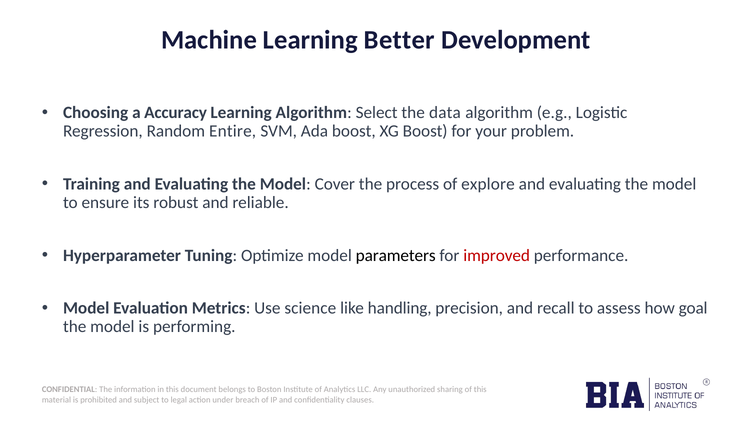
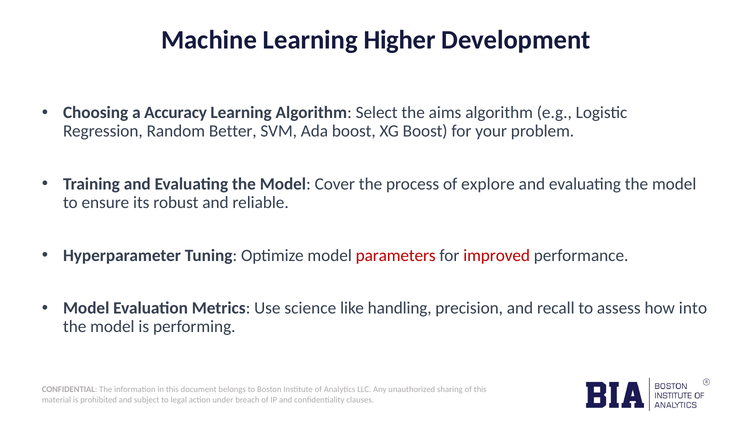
Better: Better -> Higher (400, 40)
data: data -> aims (445, 113)
Entire: Entire -> Better (233, 131)
parameters colour: black -> red (396, 255)
goal: goal -> into (693, 308)
